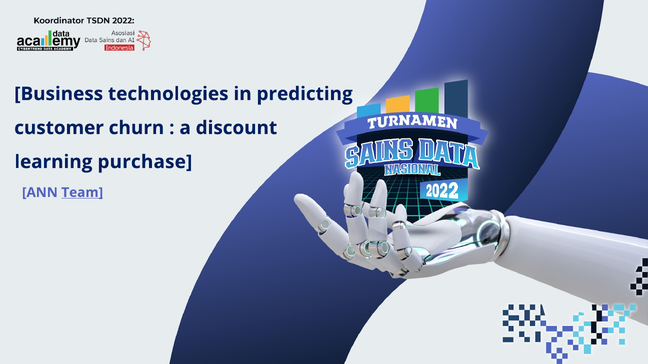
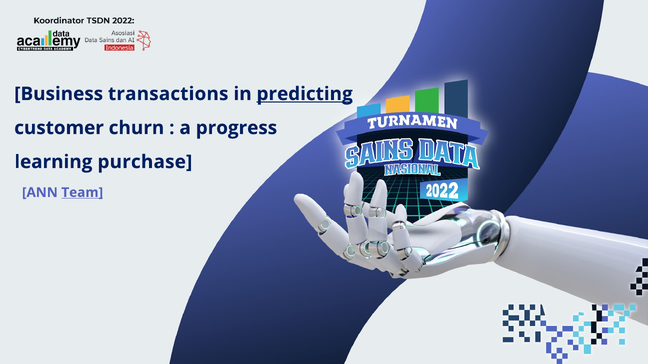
technologies: technologies -> transactions (168, 94)
predicting underline: none -> present (305, 94)
discount: discount -> progress (236, 128)
